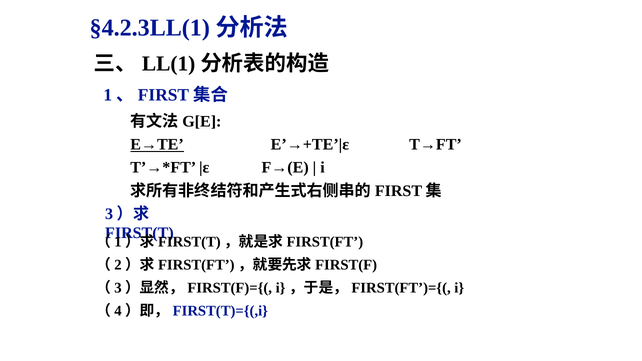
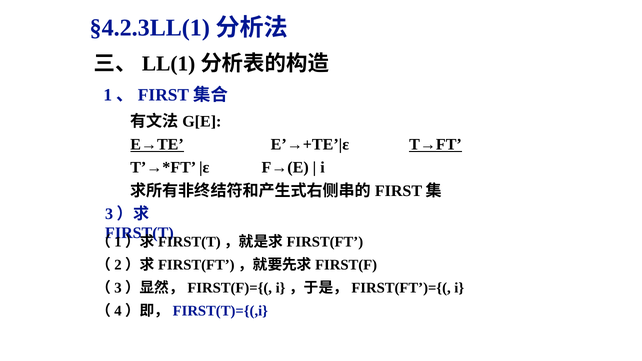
T→FT underline: none -> present (436, 145)
